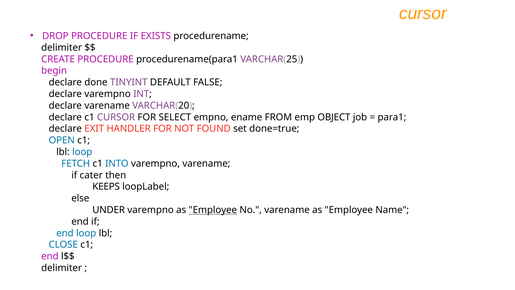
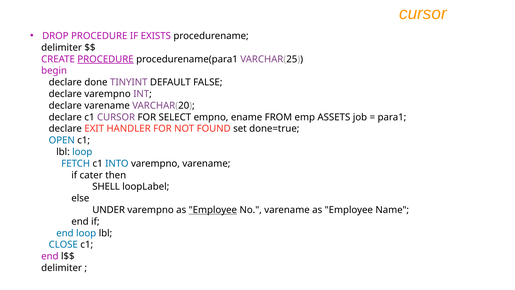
PROCEDURE underline: none -> present (106, 59)
OBJECT: OBJECT -> ASSETS (334, 117)
KEEPS: KEEPS -> SHELL (106, 187)
